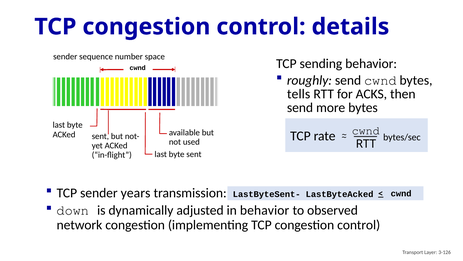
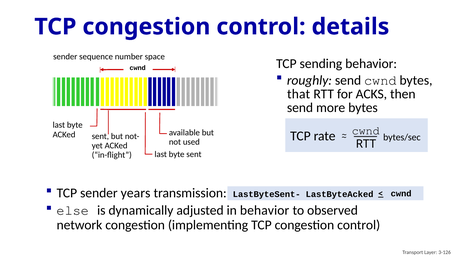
tells: tells -> that (299, 94)
down: down -> else (73, 210)
